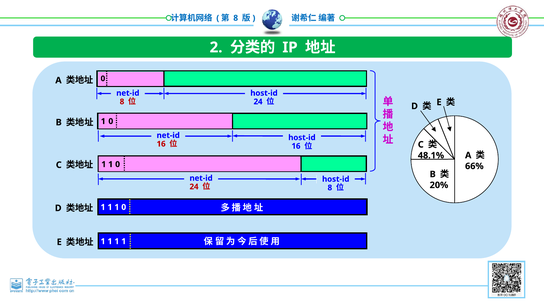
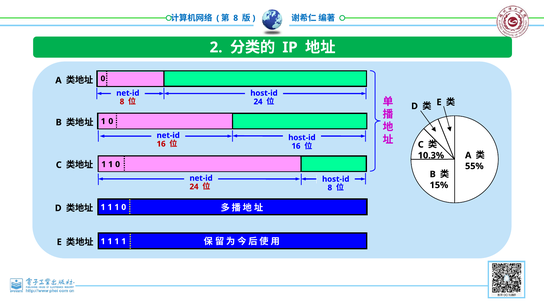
48.1%: 48.1% -> 10.3% (431, 155)
66%: 66% -> 55% (474, 166)
20%: 20% -> 15% (439, 185)
